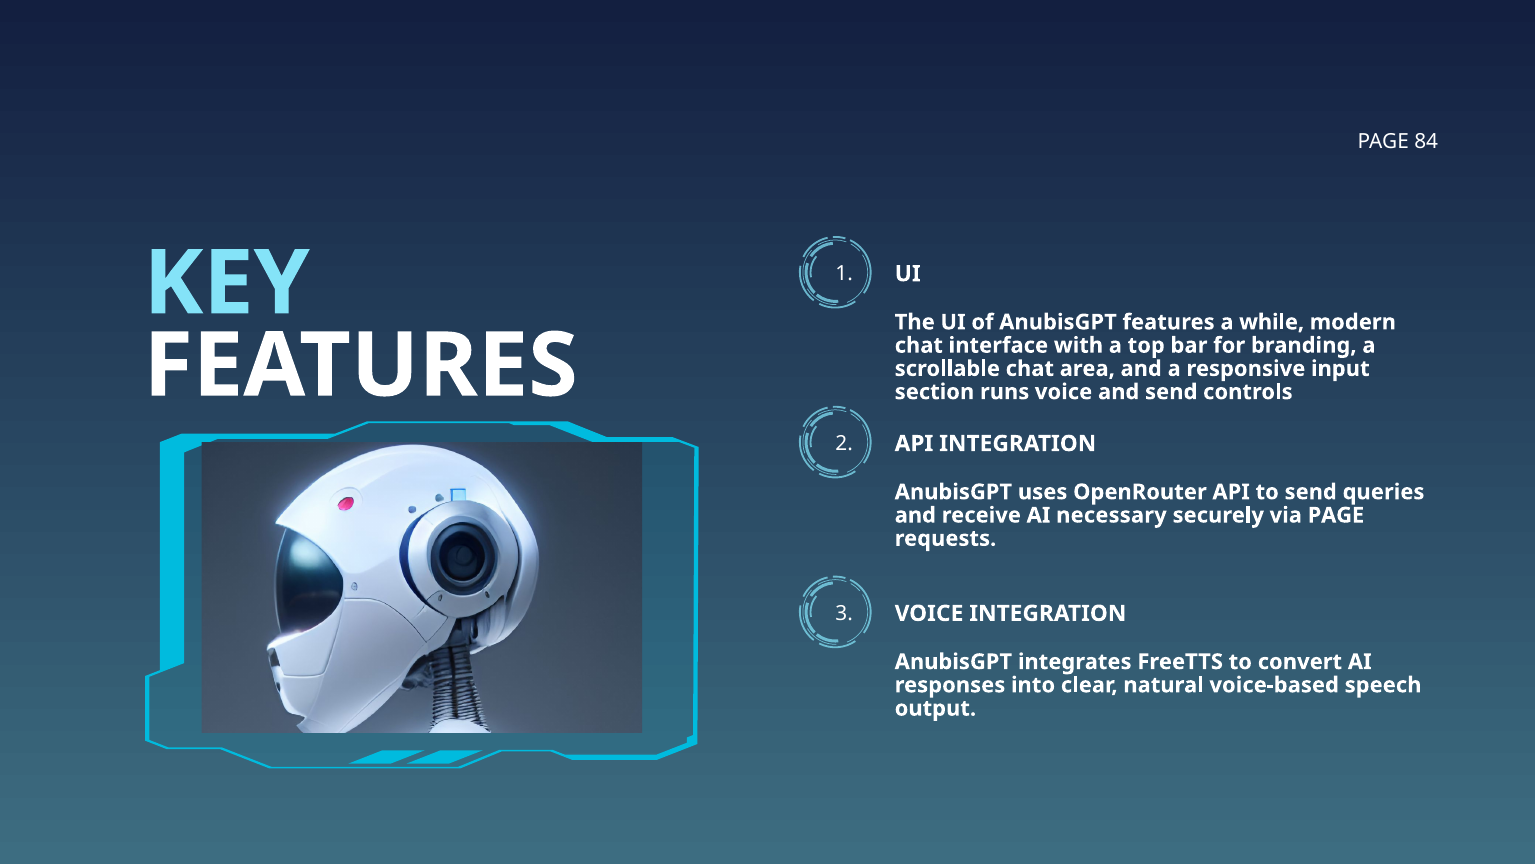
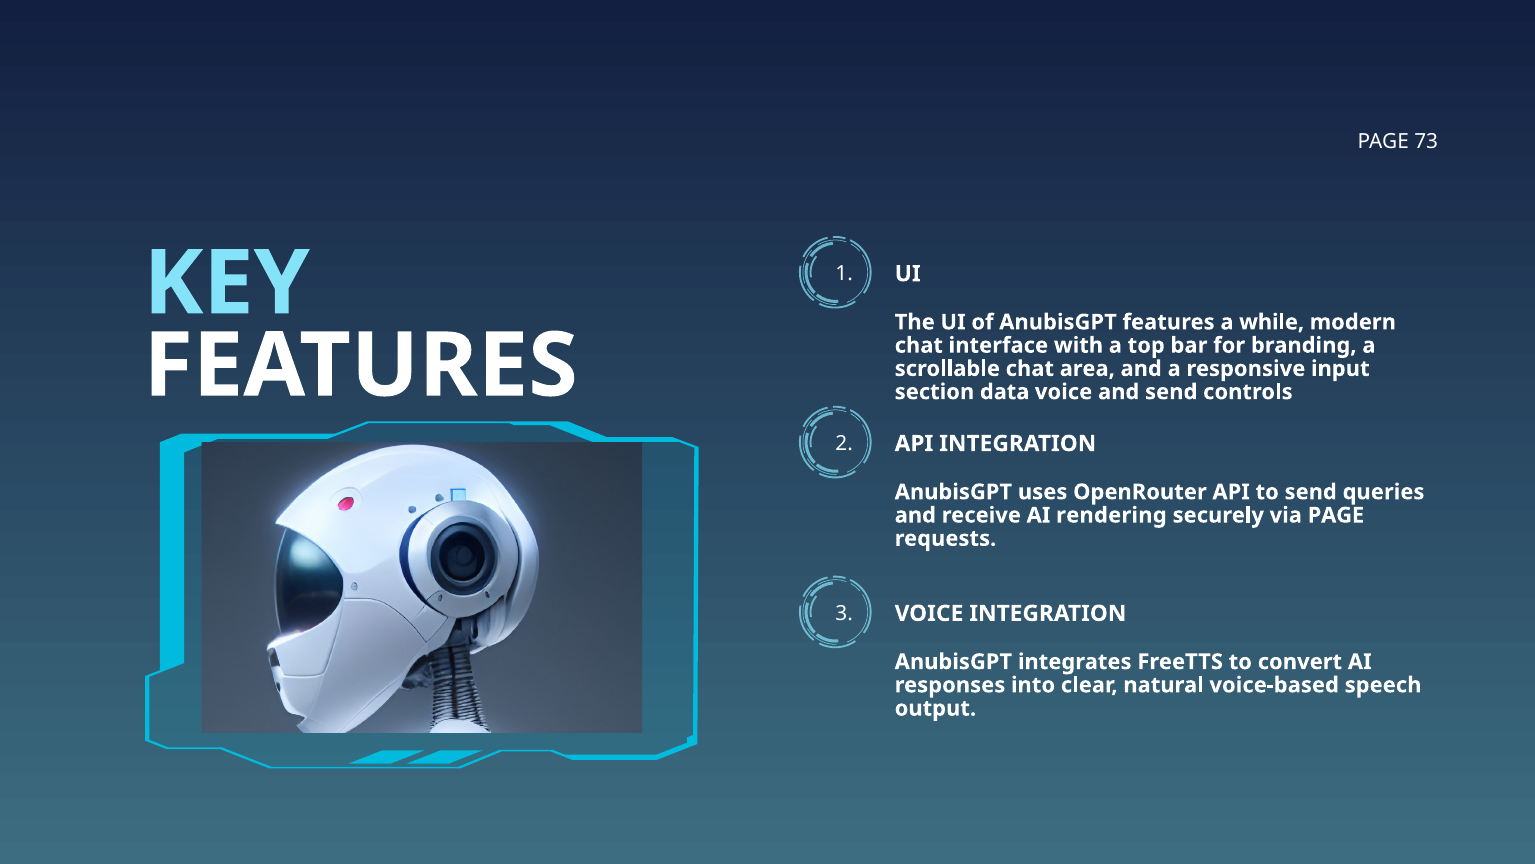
84: 84 -> 73 (1426, 142)
runs: runs -> data (1005, 392)
necessary: necessary -> rendering (1111, 515)
